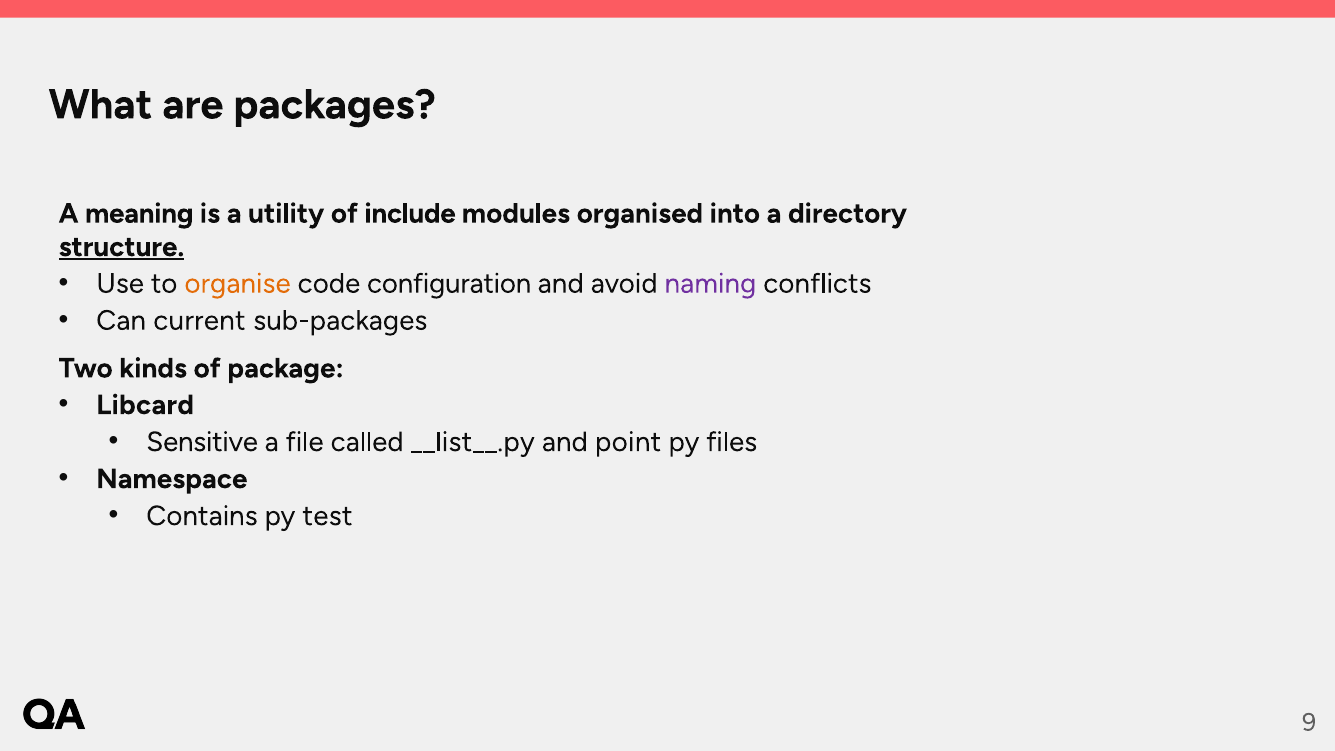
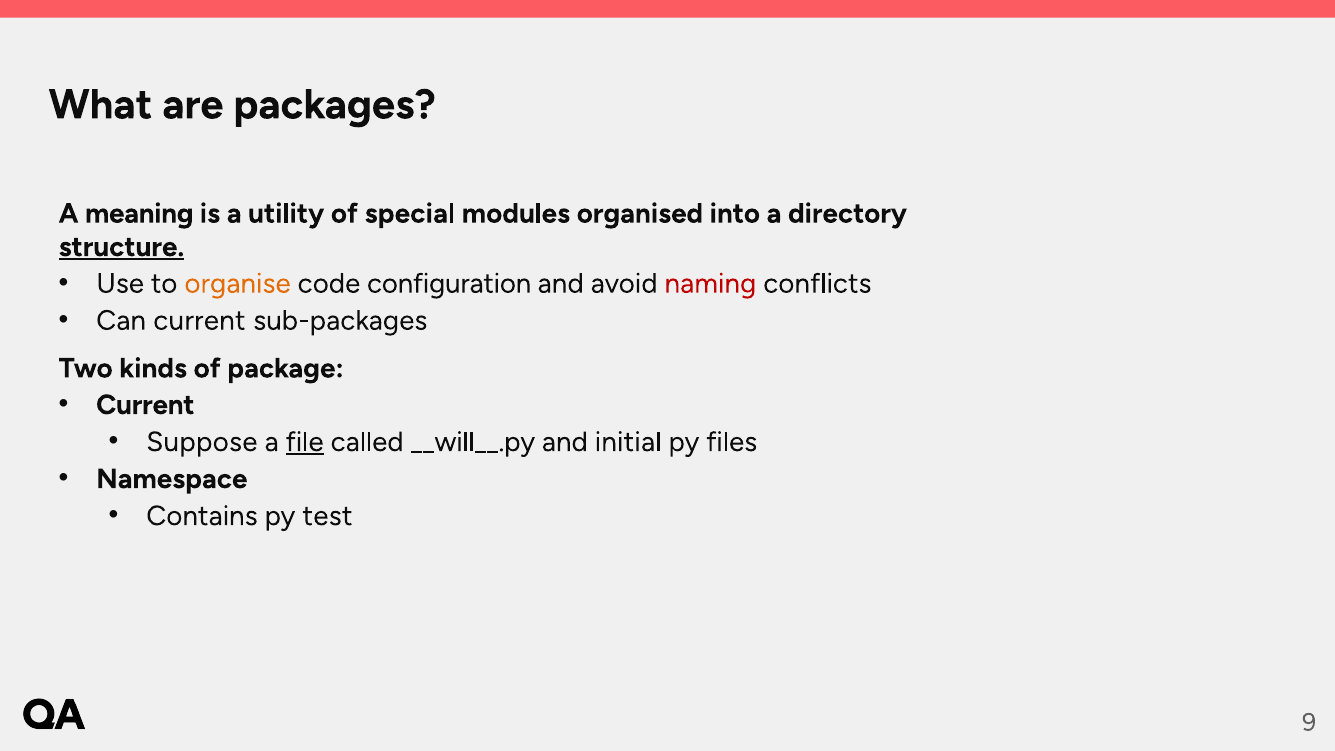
include: include -> special (410, 213)
naming colour: purple -> red (710, 283)
Libcard: Libcard -> Current (145, 405)
Sensitive: Sensitive -> Suppose (202, 442)
file underline: none -> present (305, 442)
__list__.py: __list__.py -> __will__.py (473, 442)
point: point -> initial (628, 442)
